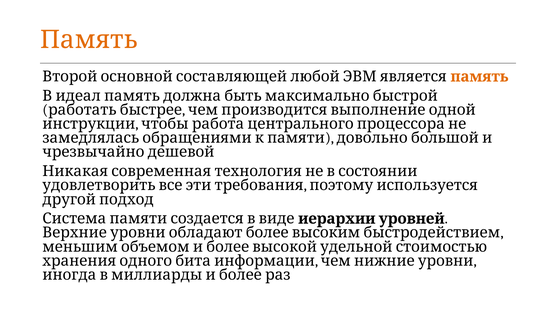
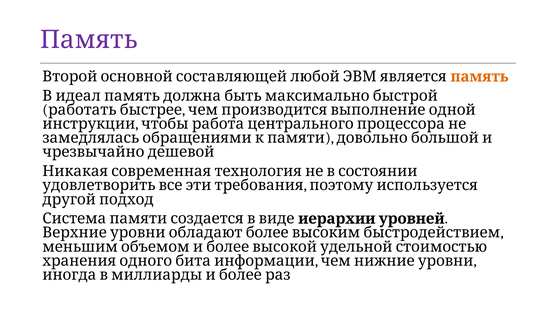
Память colour: orange -> purple (89, 40)
